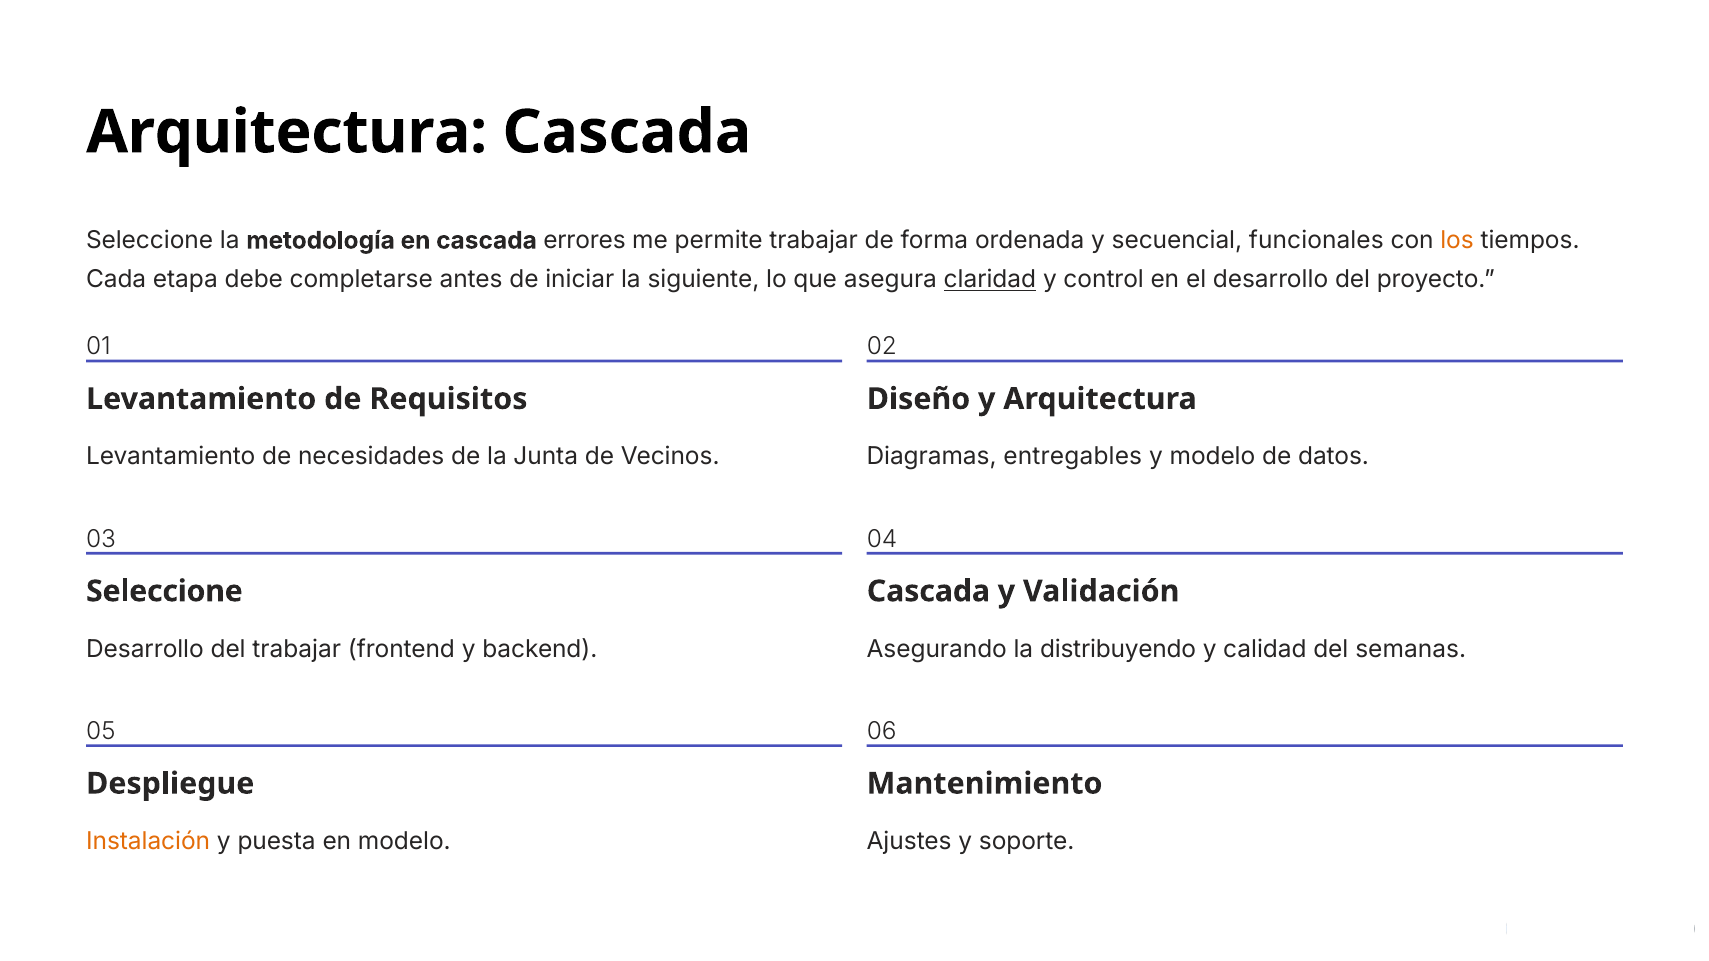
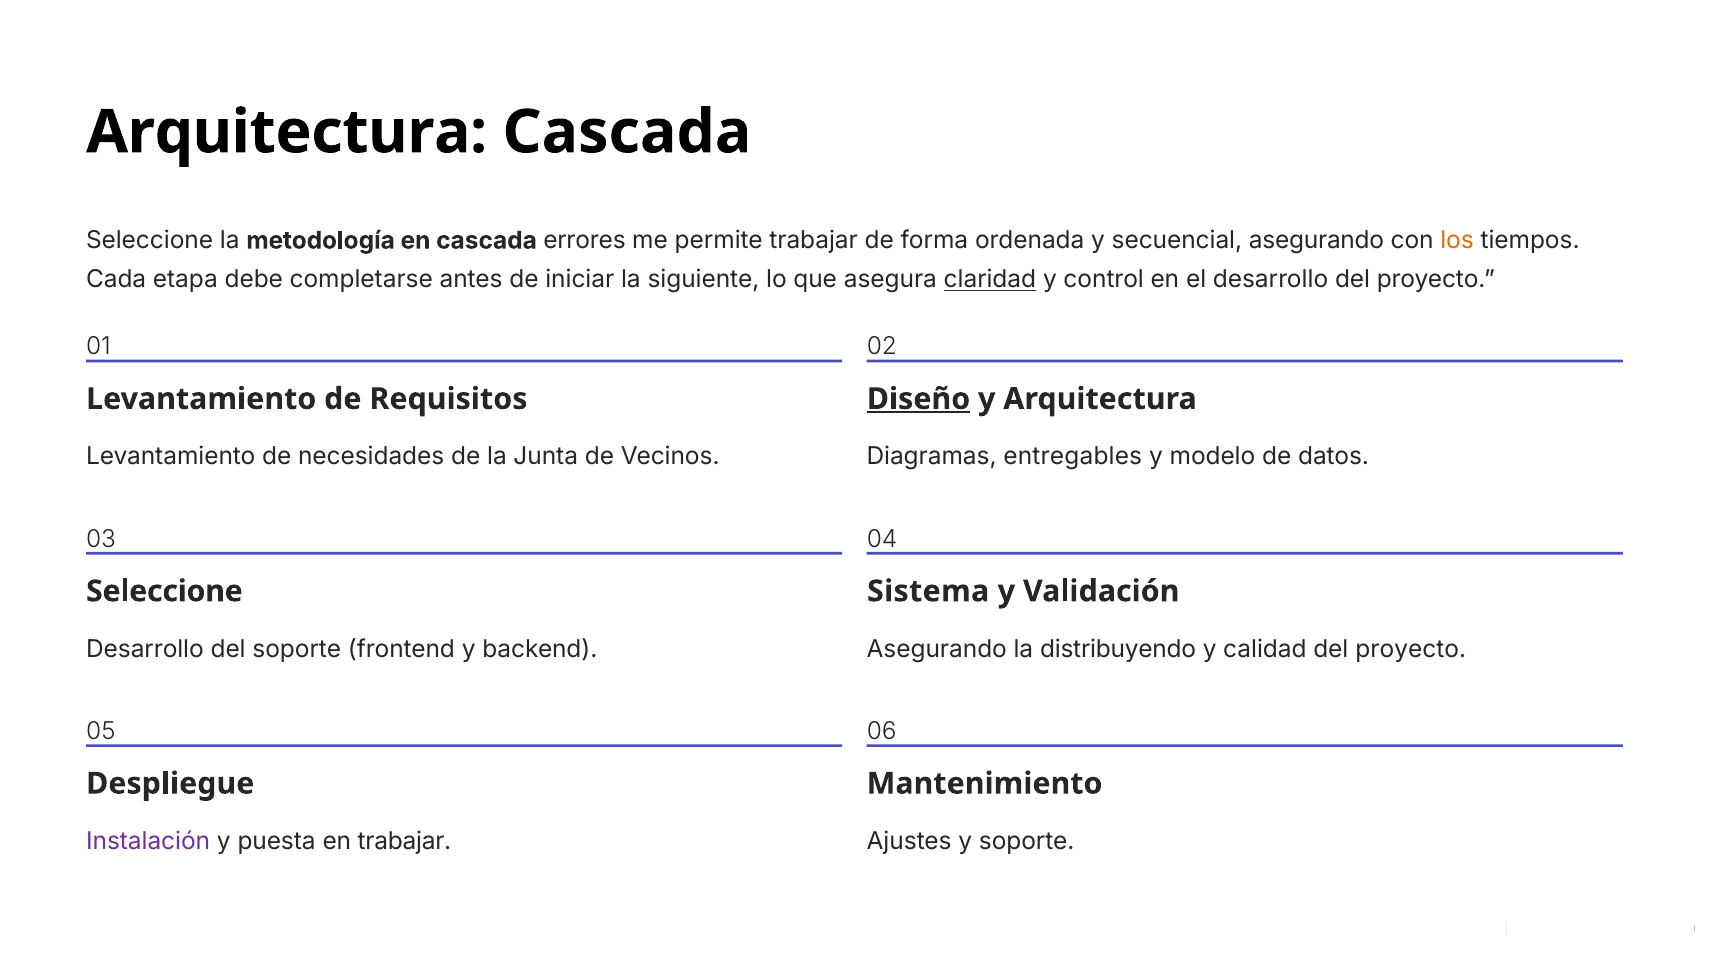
secuencial funcionales: funcionales -> asegurando (1317, 241)
Diseño underline: none -> present (918, 399)
Cascada: Cascada -> Sistema (928, 591)
del trabajar: trabajar -> soporte (297, 649)
calidad del semanas: semanas -> proyecto (1411, 649)
Instalación colour: orange -> purple (148, 842)
en modelo: modelo -> trabajar (404, 842)
